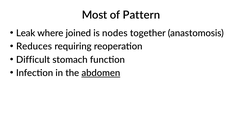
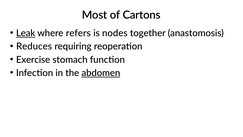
Pattern: Pattern -> Cartons (142, 15)
Leak underline: none -> present (26, 33)
joined: joined -> refers (78, 33)
Difficult: Difficult -> Exercise (33, 60)
